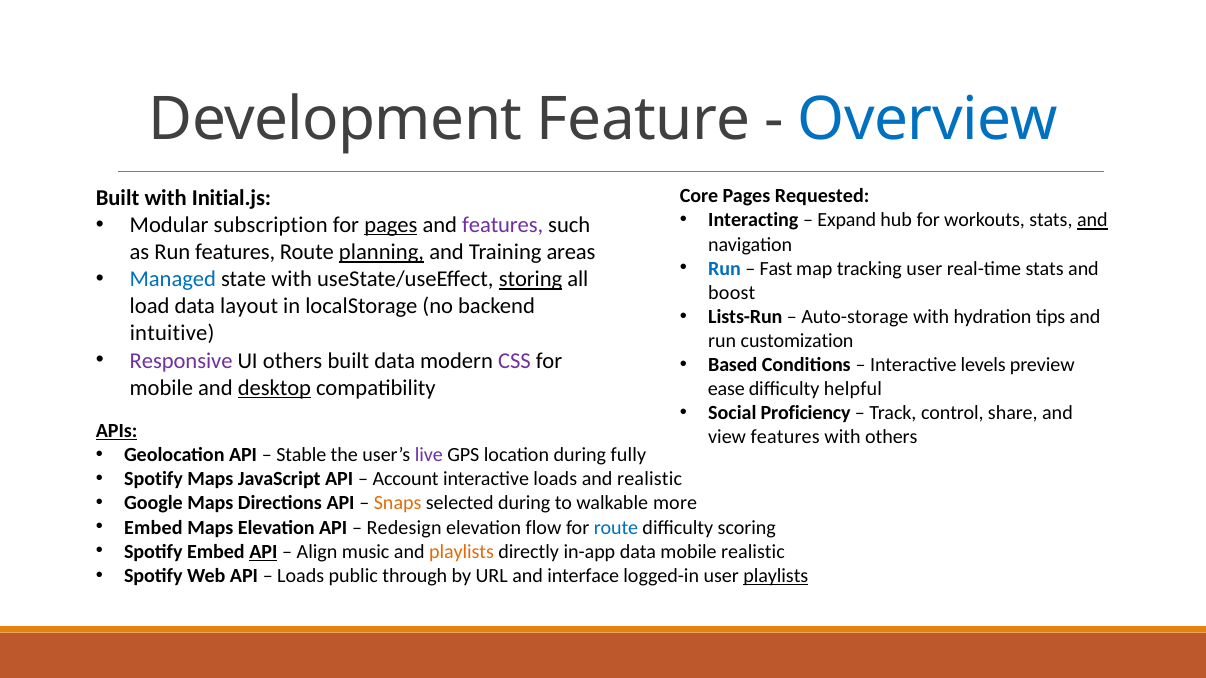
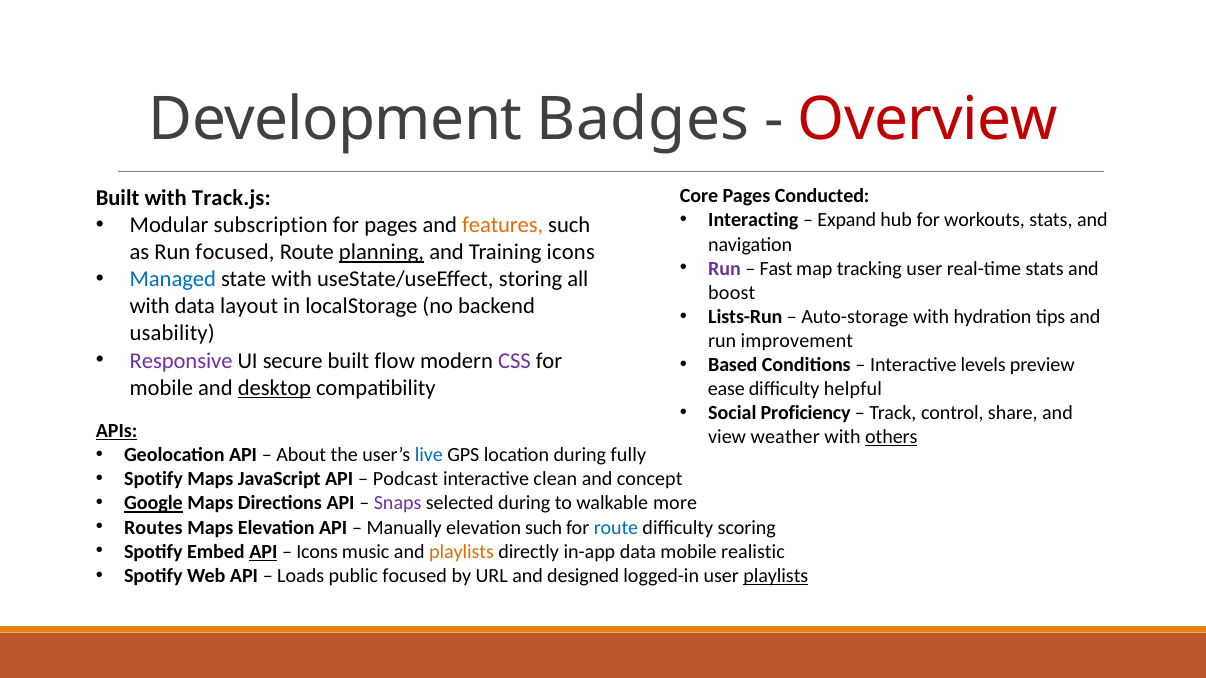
Feature: Feature -> Badges (643, 120)
Overview colour: blue -> red (928, 120)
Requested: Requested -> Conducted (822, 196)
Initial.js: Initial.js -> Track.js (231, 198)
and underline: present -> none (1092, 220)
pages underline: present -> none (391, 225)
features colour: purple -> orange (503, 225)
Run features: features -> focused (235, 252)
Training areas: areas -> icons (571, 252)
Run colour: blue -> purple (725, 269)
storing underline: present -> none (530, 279)
load: load -> with (150, 307)
intuitive: intuitive -> usability (172, 334)
customization: customization -> improvement (797, 341)
UI others: others -> secure (293, 361)
built data: data -> flow (395, 361)
view features: features -> weather (785, 437)
others underline: none -> present (891, 437)
Stable: Stable -> About (301, 455)
live colour: purple -> blue (429, 455)
Account: Account -> Podcast (405, 479)
interactive loads: loads -> clean (555, 479)
and realistic: realistic -> concept (650, 479)
Google underline: none -> present (153, 504)
Snaps colour: orange -> purple (398, 504)
Embed: Embed -> Routes (153, 528)
Redesign: Redesign -> Manually (404, 528)
elevation flow: flow -> such (544, 528)
Align: Align -> Icons (317, 552)
public through: through -> focused (415, 576)
interface: interface -> designed (583, 576)
